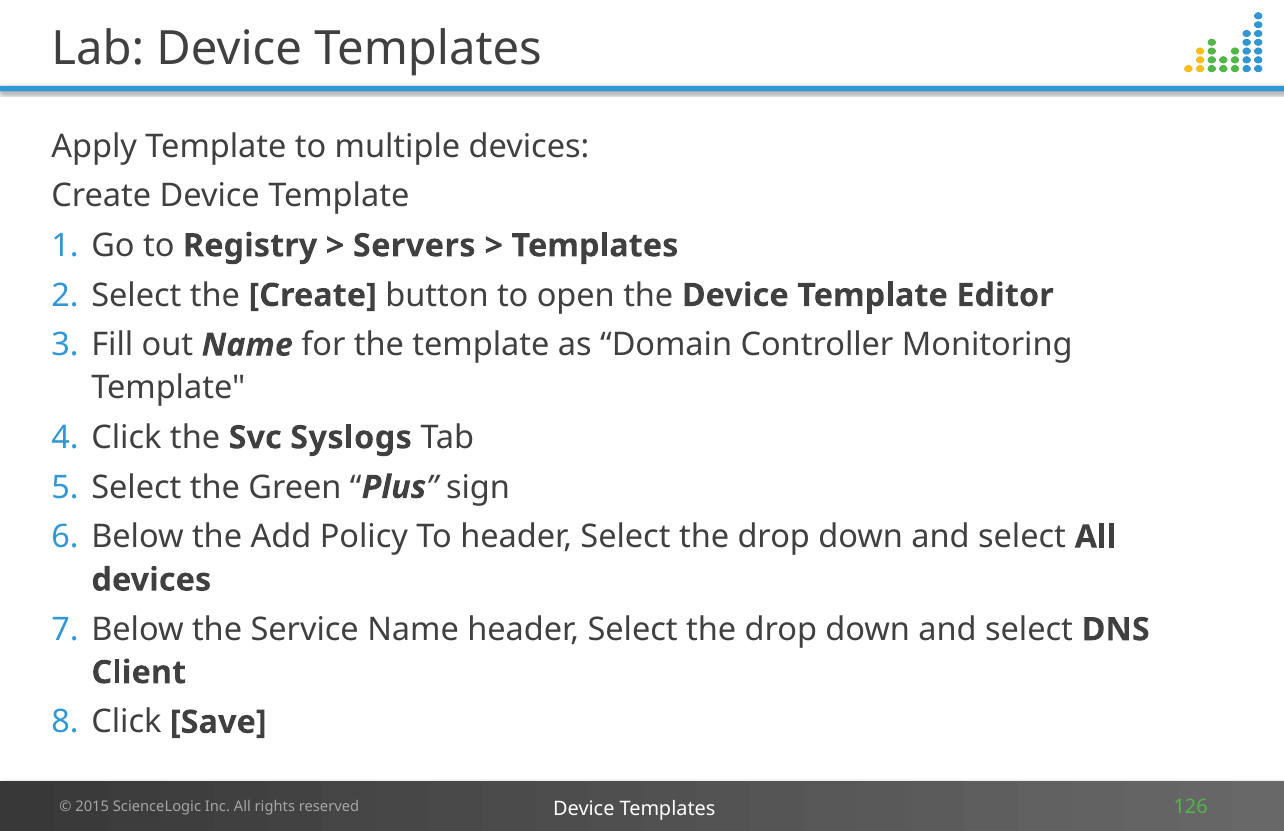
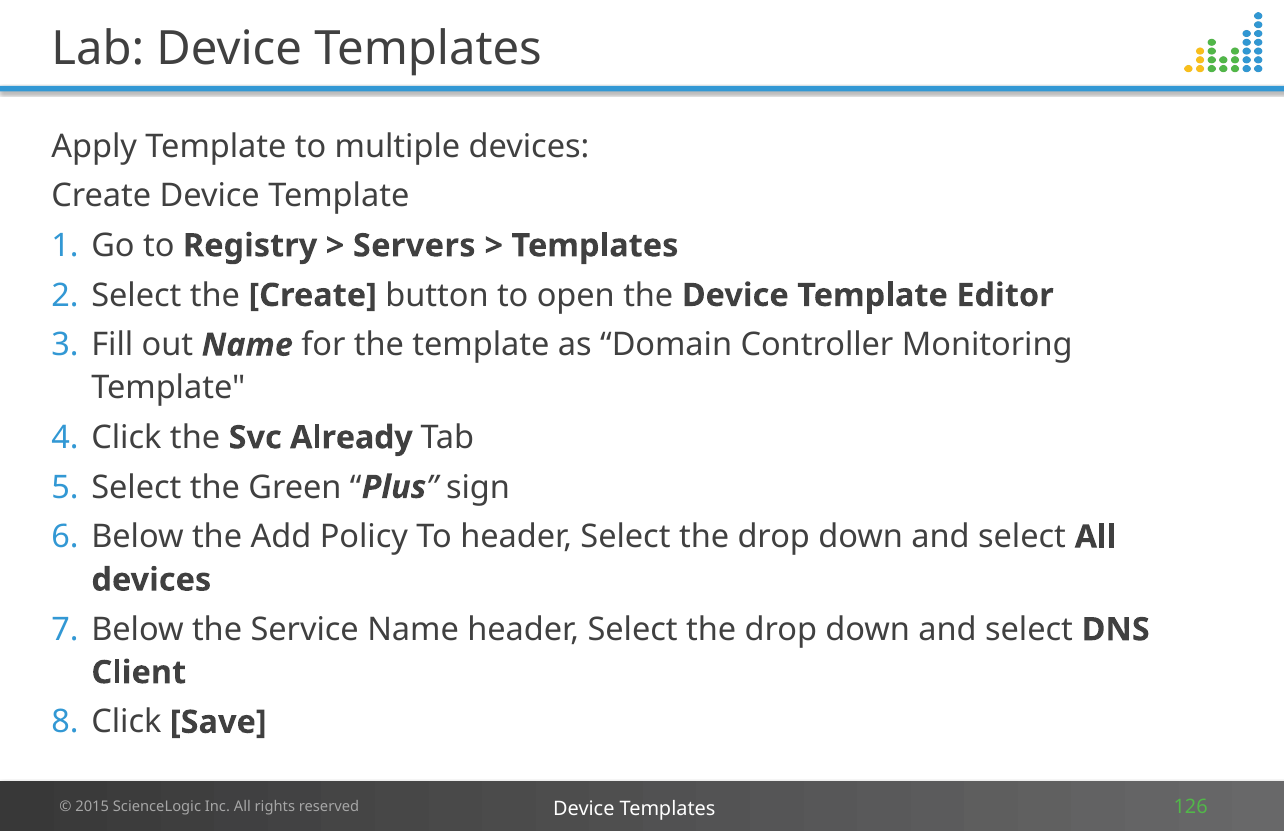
Syslogs: Syslogs -> Already (351, 438)
